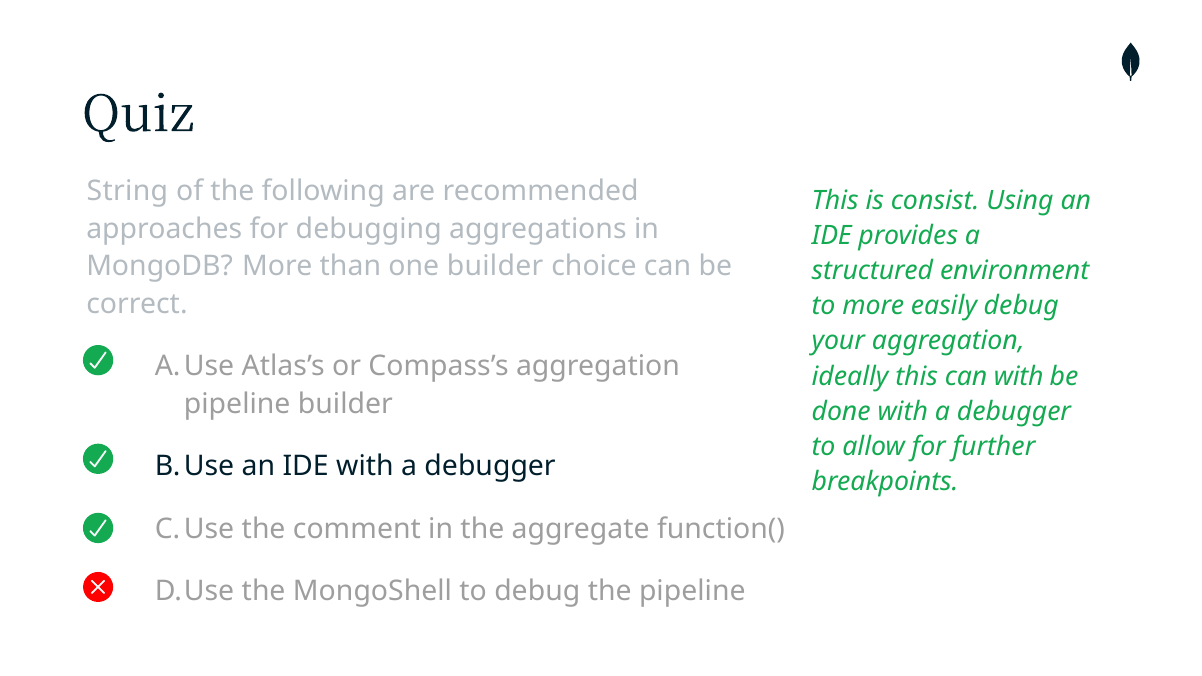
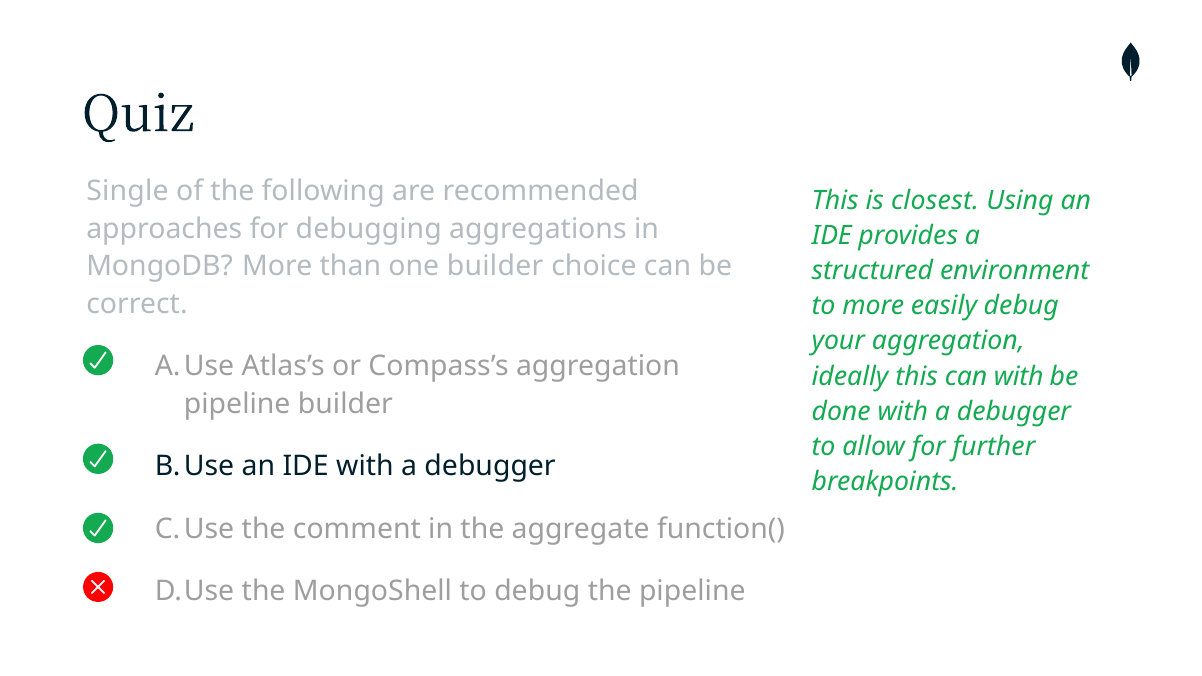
String: String -> Single (127, 192)
consist: consist -> closest (935, 200)
